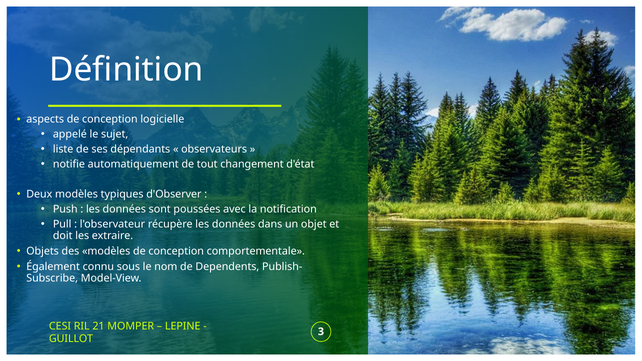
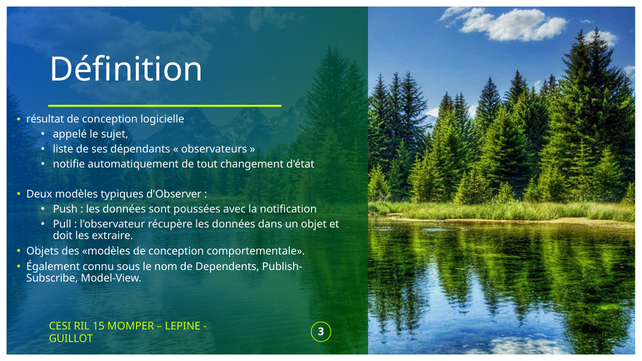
aspects: aspects -> résultat (45, 119)
21: 21 -> 15 (98, 326)
